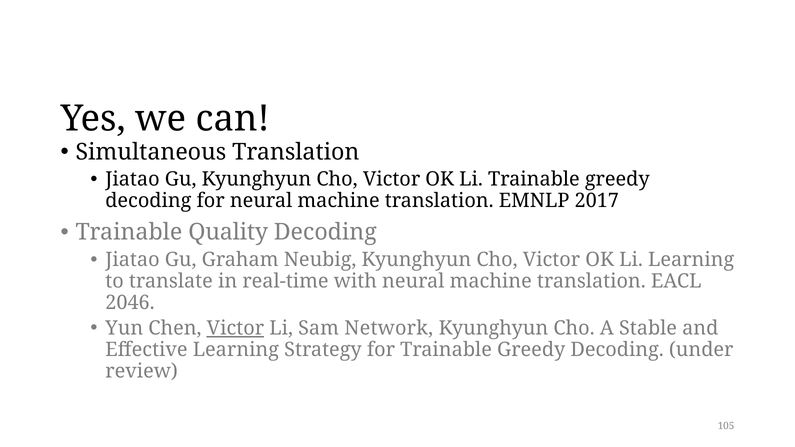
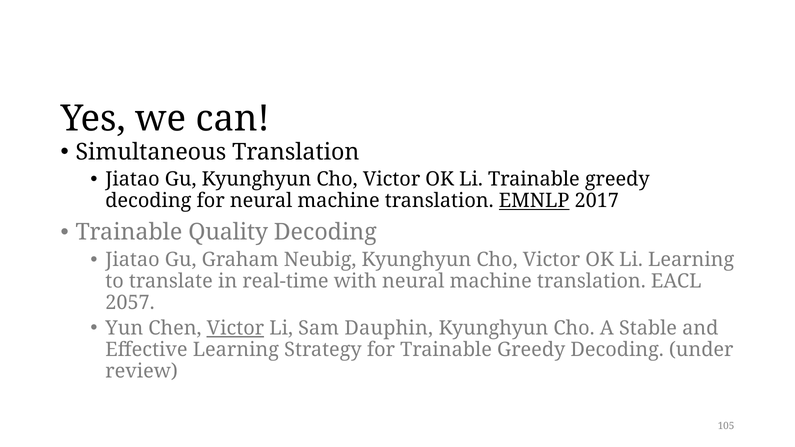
EMNLP underline: none -> present (534, 201)
2046: 2046 -> 2057 (130, 303)
Network: Network -> Dauphin (389, 328)
